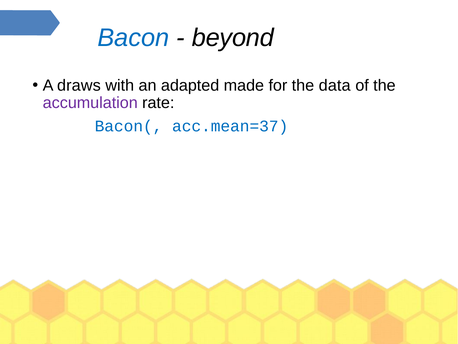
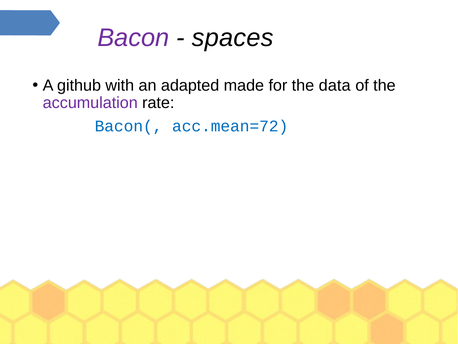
Bacon colour: blue -> purple (133, 38)
beyond: beyond -> spaces (233, 38)
draws: draws -> github (79, 85)
acc.mean=37: acc.mean=37 -> acc.mean=72 (230, 126)
